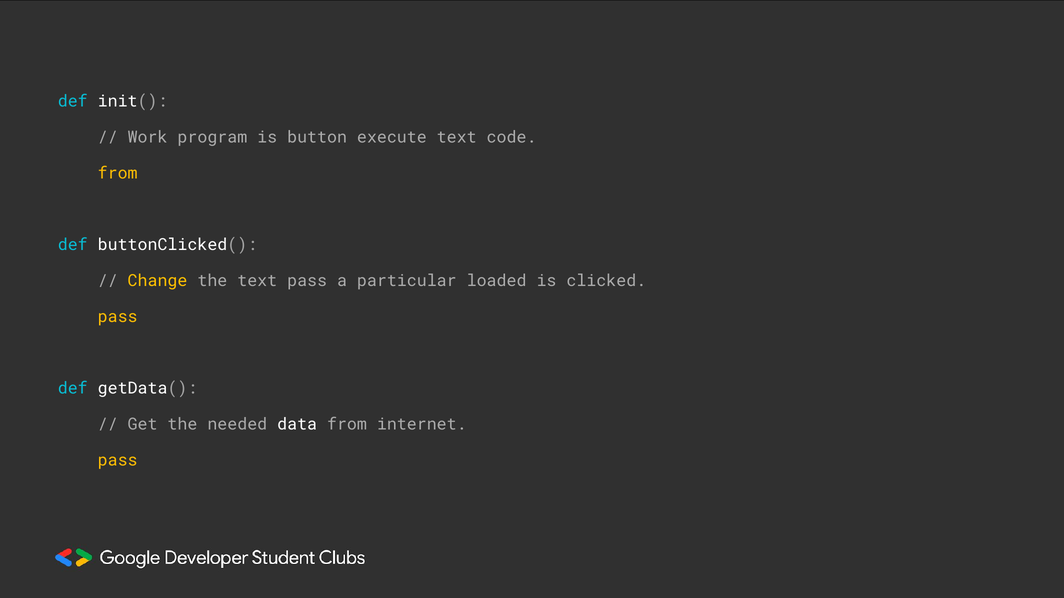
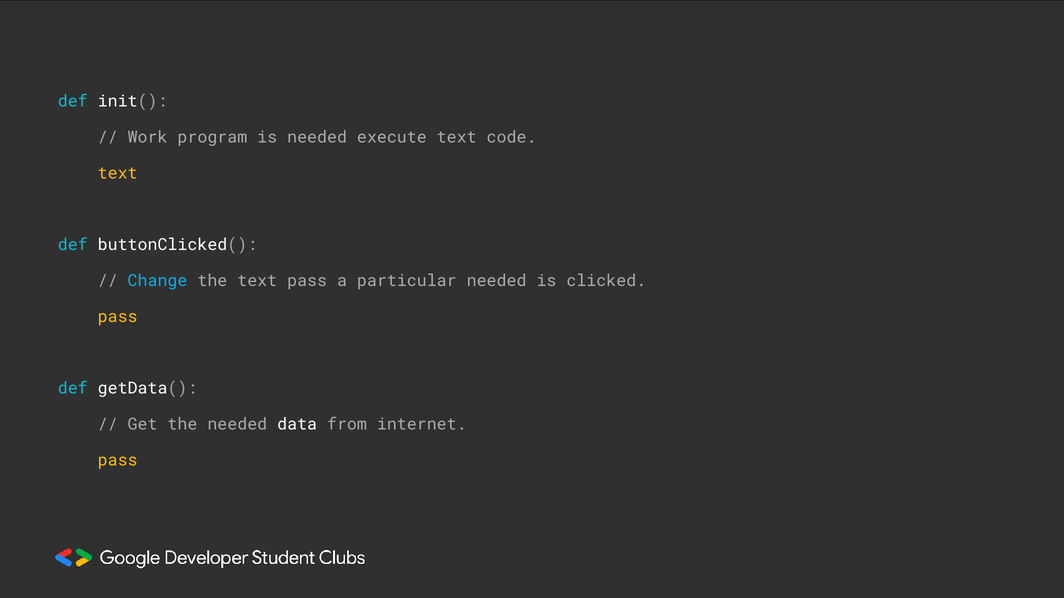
is button: button -> needed (317, 137)
from: from -> text (118, 173)
Change colour: yellow -> light blue (158, 281)
particular loaded: loaded -> needed (497, 281)
